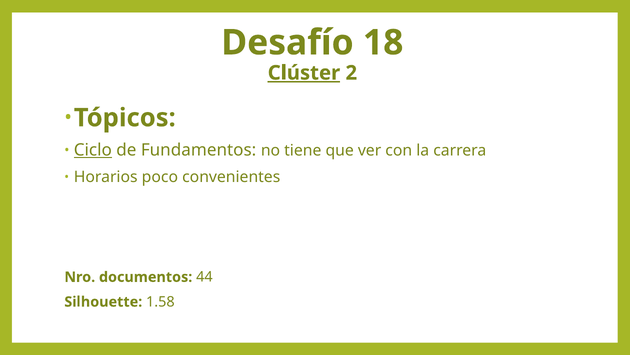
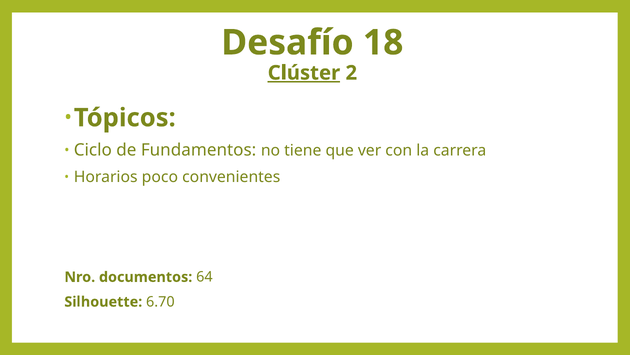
Ciclo underline: present -> none (93, 150)
44: 44 -> 64 (204, 277)
1.58: 1.58 -> 6.70 (160, 301)
